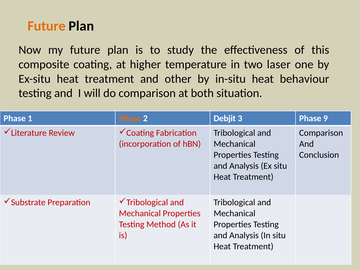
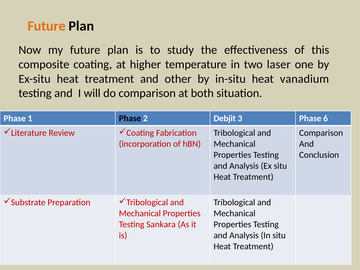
behaviour: behaviour -> vanadium (304, 79)
Phase colour: orange -> black (130, 118)
9: 9 -> 6 (326, 118)
Method: Method -> Sankara (161, 224)
